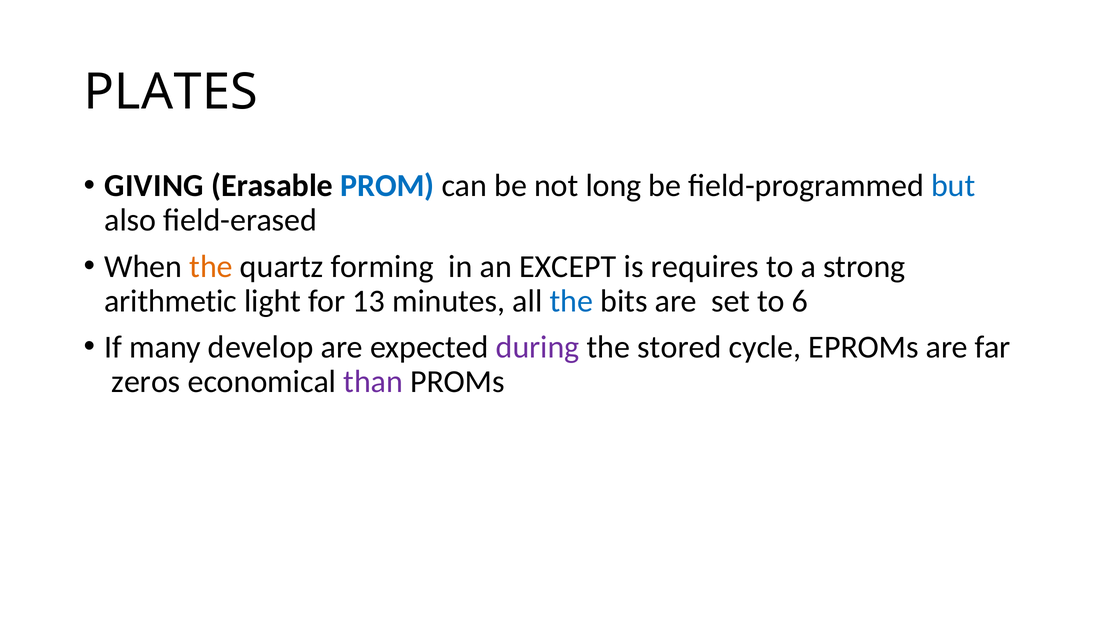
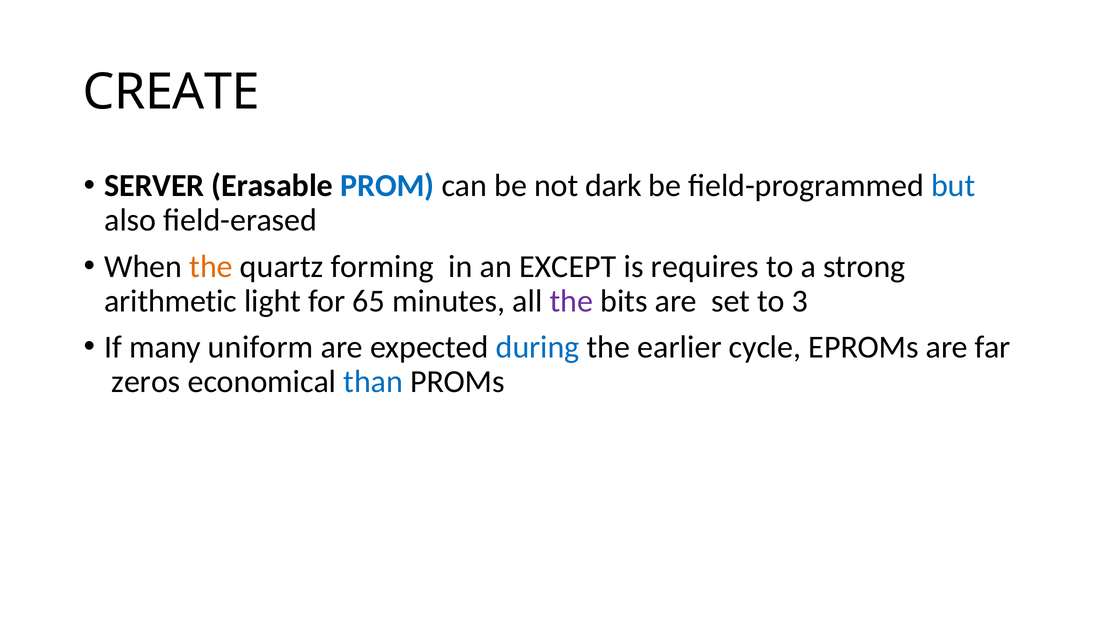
PLATES: PLATES -> CREATE (171, 92)
GIVING: GIVING -> SERVER (154, 186)
long: long -> dark (614, 186)
13: 13 -> 65 (369, 301)
the colour: blue -> purple (571, 301)
6: 6 -> 3 (800, 301)
develop: develop -> uniform (261, 347)
during colour: purple -> blue (538, 347)
stored: stored -> earlier (680, 347)
than colour: purple -> blue (373, 381)
